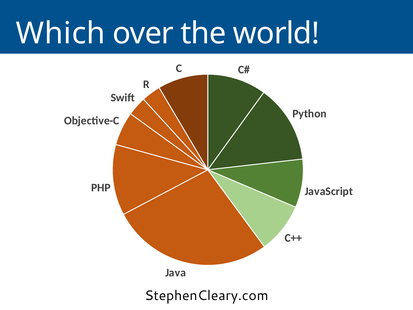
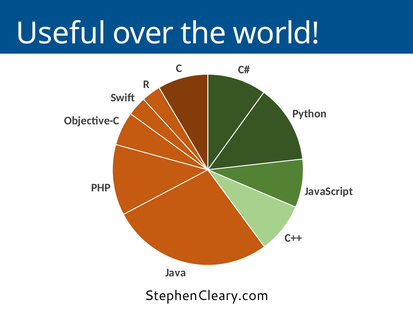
Which: Which -> Useful (61, 33)
